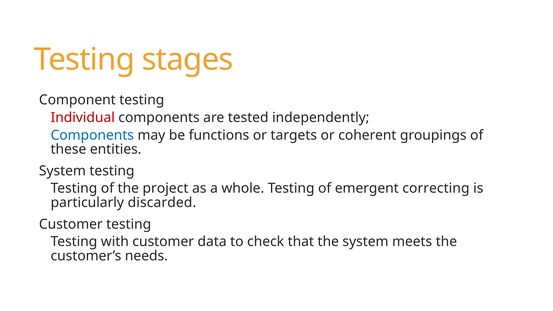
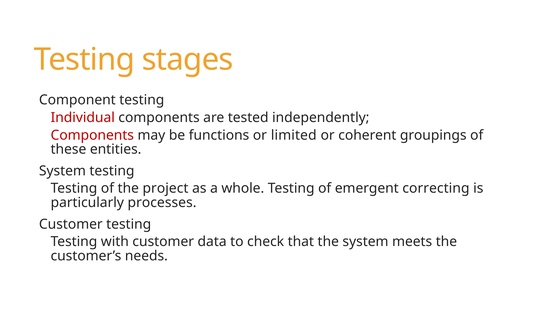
Components colour: blue -> red (92, 135)
targets: targets -> limited (294, 135)
discarded: discarded -> processes (162, 203)
